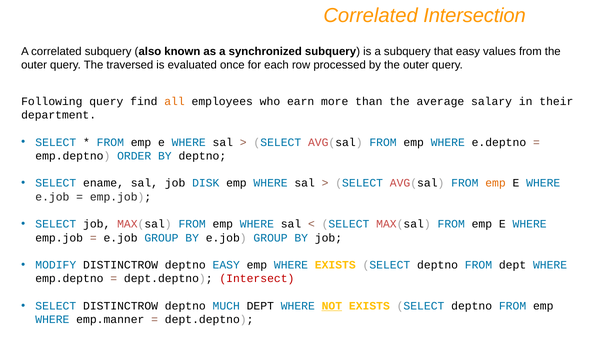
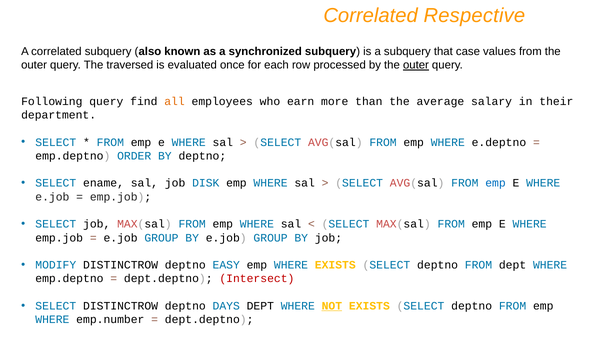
Intersection: Intersection -> Respective (474, 16)
that easy: easy -> case (468, 51)
outer underline: none -> present (416, 65)
emp colour: orange -> blue (496, 183)
MUCH: MUCH -> DAYS (226, 306)
emp.manner: emp.manner -> emp.number (110, 320)
